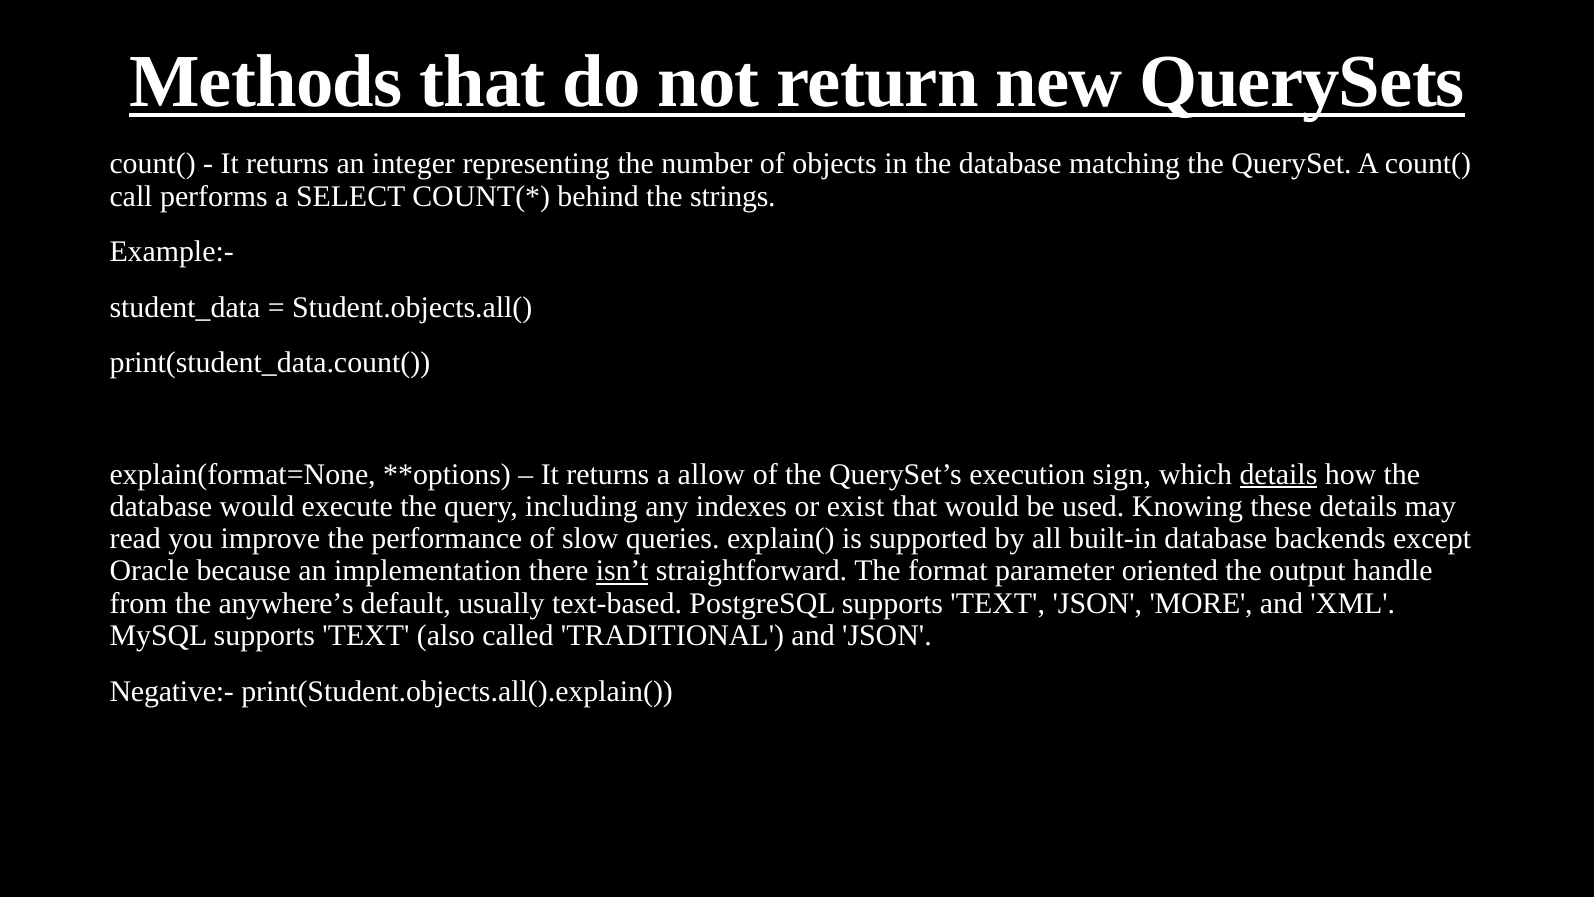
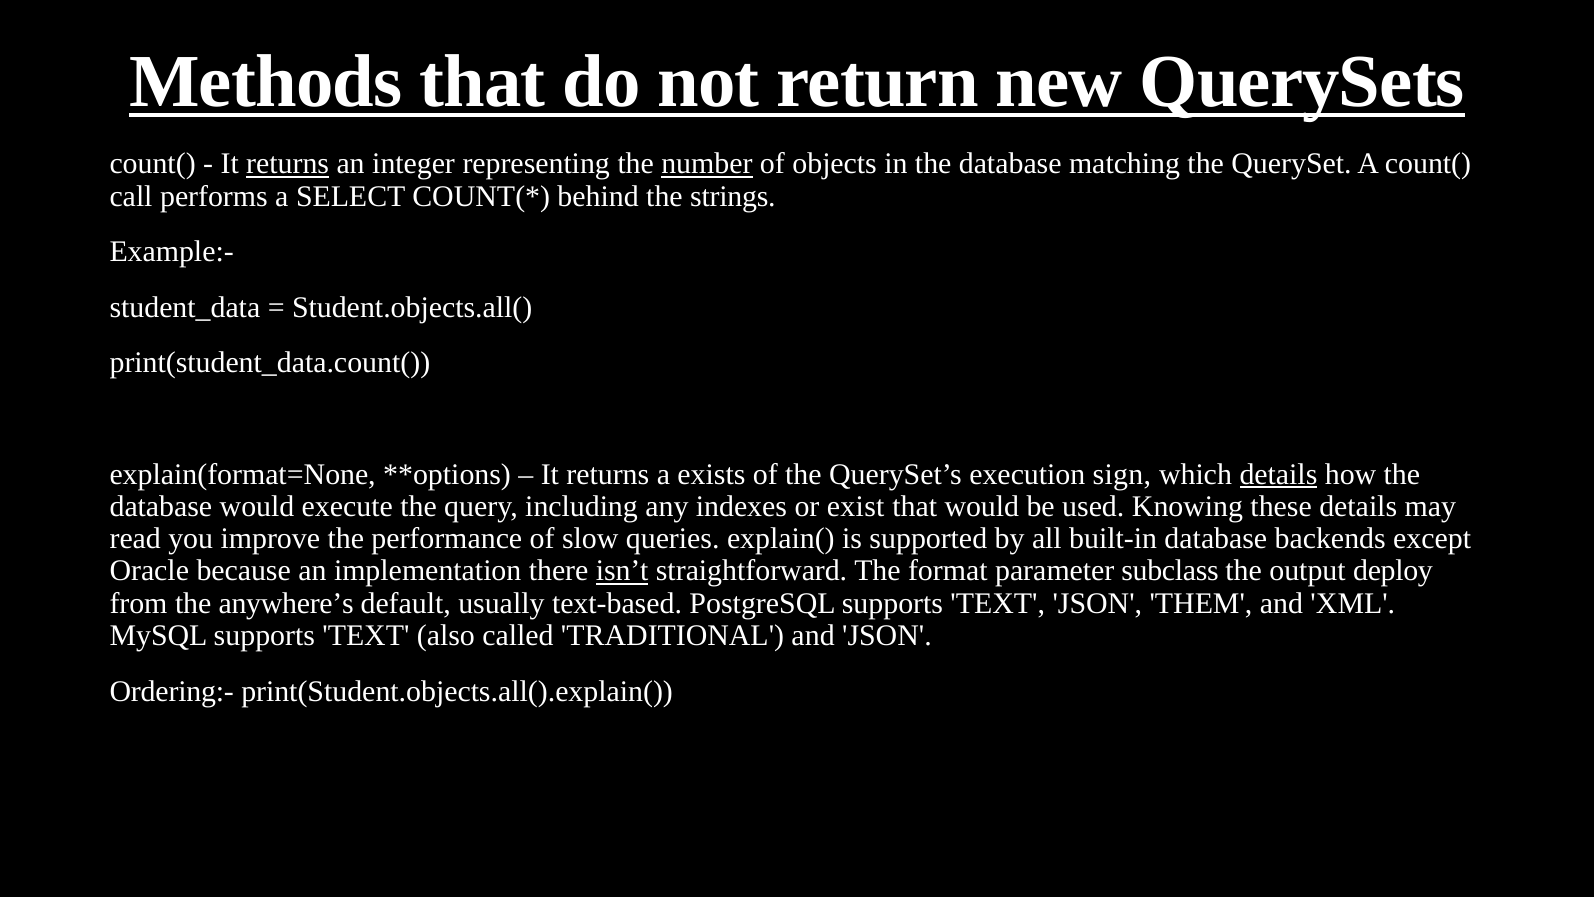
returns underline: none -> present (288, 164)
number underline: none -> present (707, 164)
allow: allow -> exists (711, 474)
oriented: oriented -> subclass (1170, 571)
handle: handle -> deploy (1393, 571)
MORE: MORE -> THEM (1201, 603)
Negative:-: Negative:- -> Ordering:- (172, 691)
